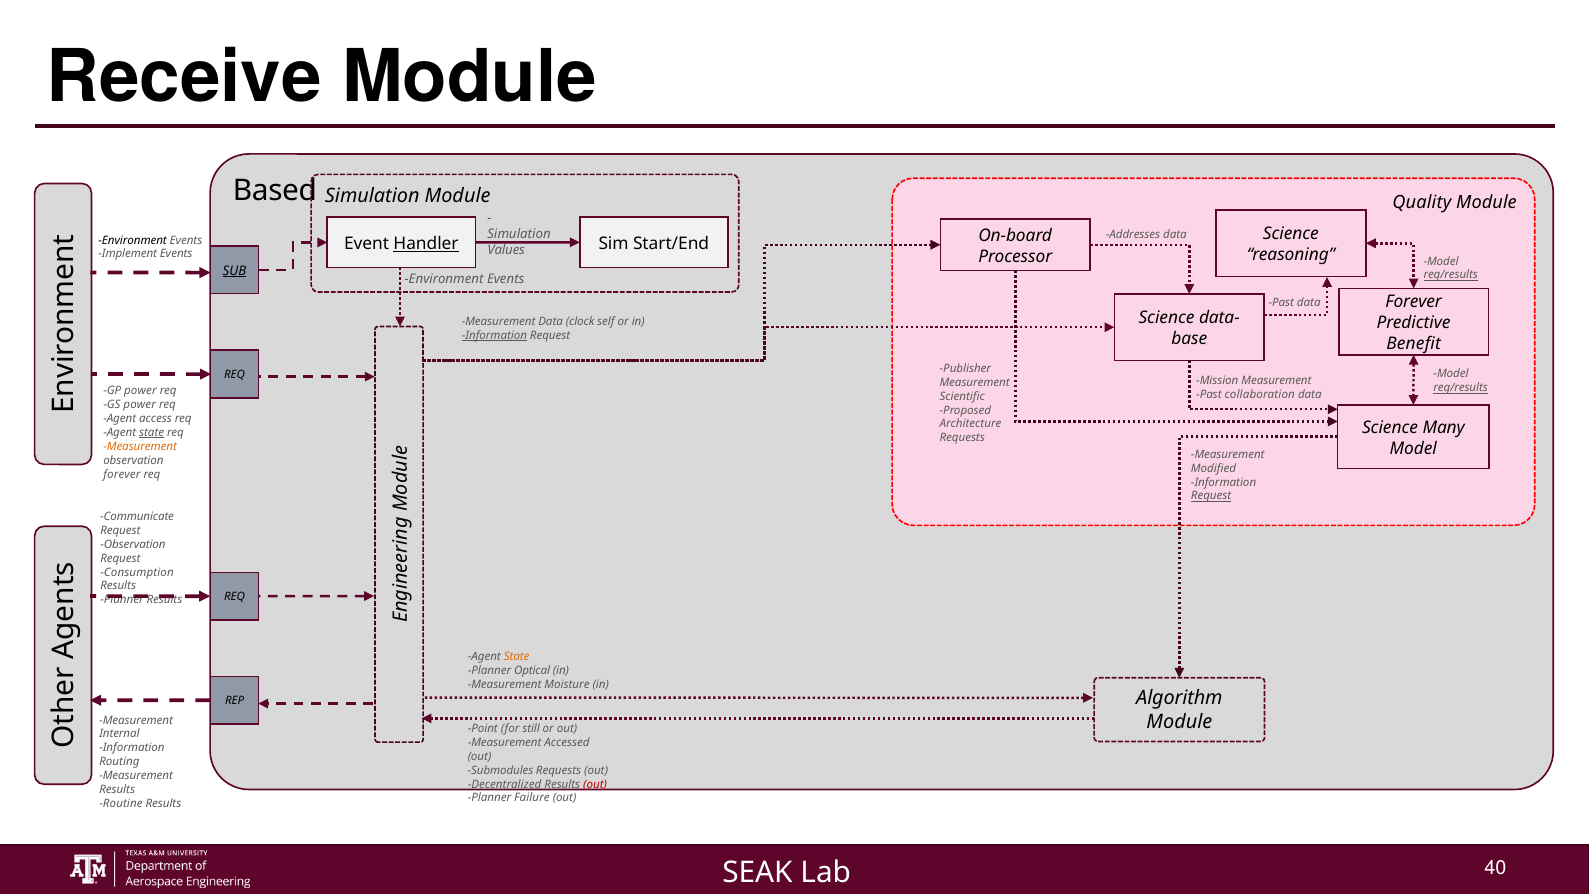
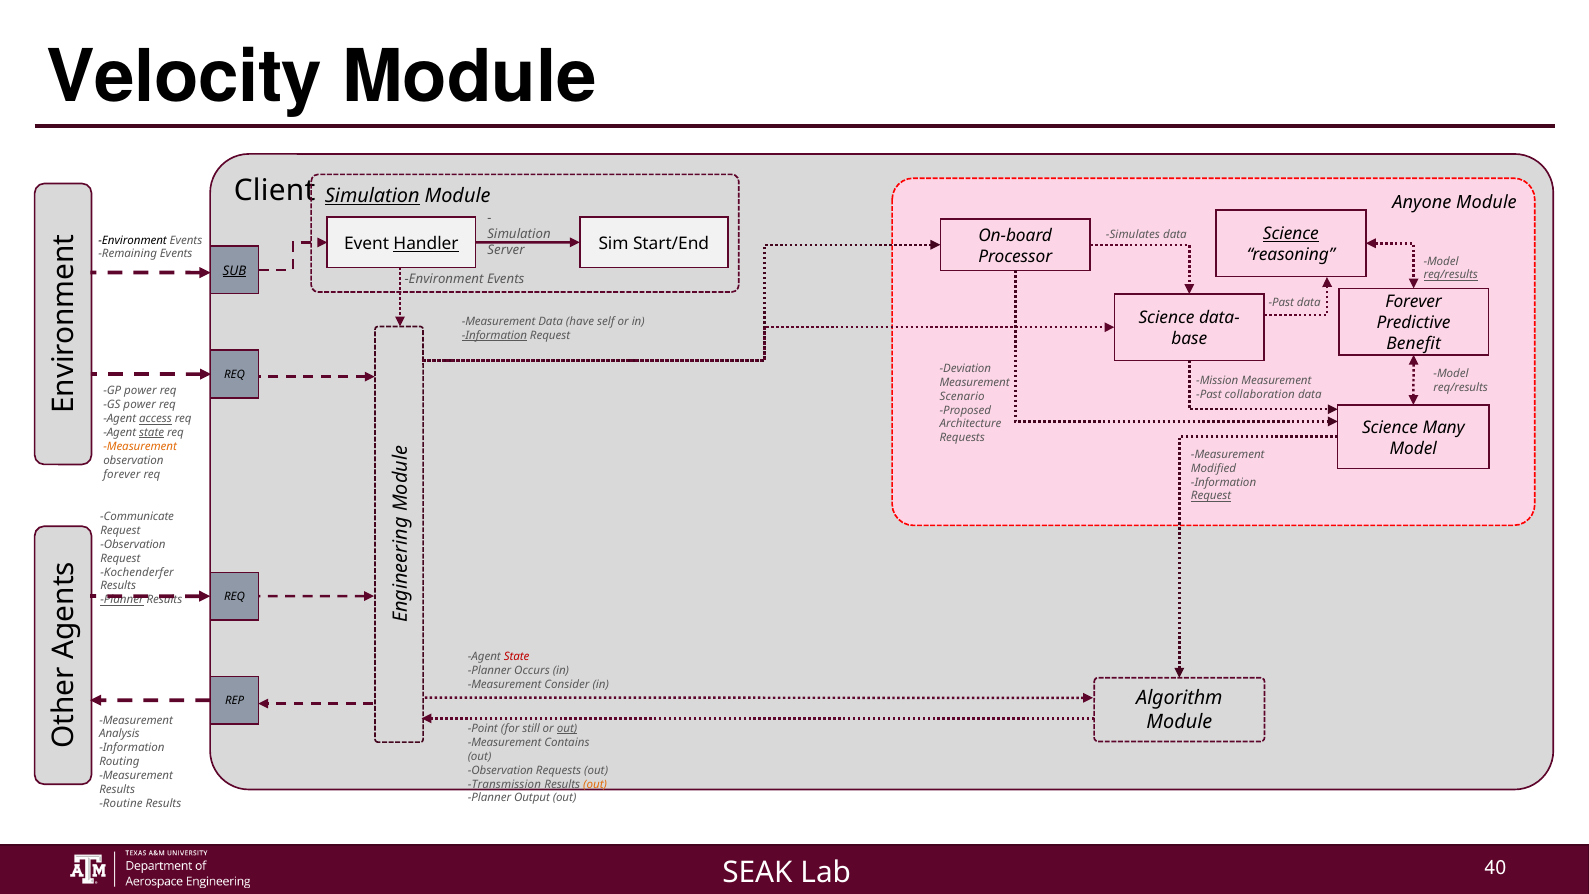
Receive: Receive -> Velocity (184, 78)
Based: Based -> Client (275, 191)
Simulation underline: none -> present (372, 196)
Quality: Quality -> Anyone (1422, 202)
Science underline: none -> present (1291, 234)
Addresses: Addresses -> Simulates (1133, 235)
Values: Values -> Server (506, 250)
Implement: Implement -> Remaining (128, 254)
clock: clock -> have (580, 322)
Publisher: Publisher -> Deviation (965, 368)
req/results underline: present -> none (1461, 388)
Scientific: Scientific -> Scenario (962, 396)
access underline: none -> present (156, 419)
Consumption: Consumption -> Kochenderfer (137, 572)
Planner underline: none -> present (122, 600)
State colour: orange -> red (517, 657)
Optical: Optical -> Occurs (532, 671)
Moisture: Moisture -> Consider (567, 685)
out underline: none -> present (567, 729)
Internal: Internal -> Analysis (119, 734)
Accessed: Accessed -> Contains (567, 742)
Submodules: Submodules -> Observation (500, 770)
Decentralized: Decentralized -> Transmission (505, 784)
out colour: red -> orange (595, 784)
Failure: Failure -> Output (532, 798)
